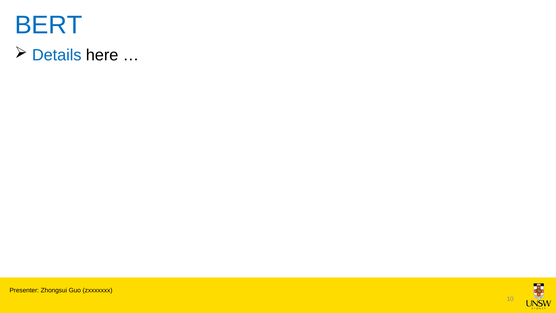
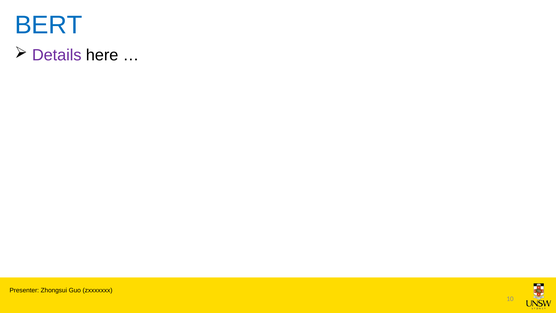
Details colour: blue -> purple (57, 55)
